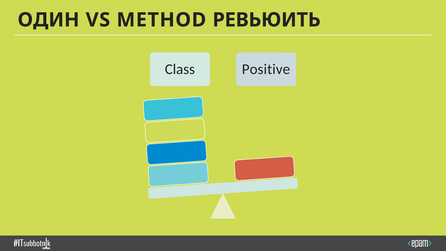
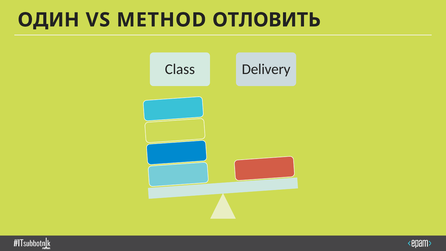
РЕВЬЮИТЬ: РЕВЬЮИТЬ -> ОТЛОВИТЬ (267, 20)
Positive: Positive -> Delivery (266, 69)
